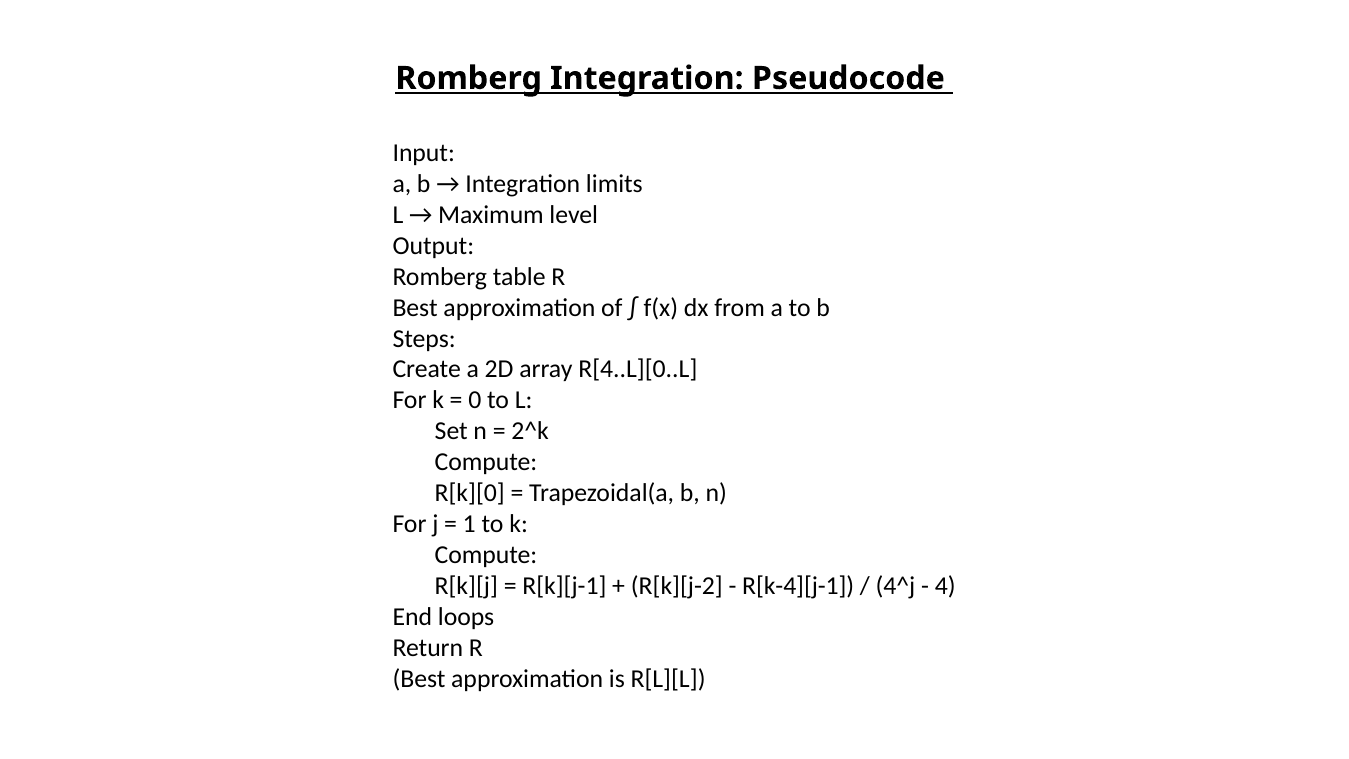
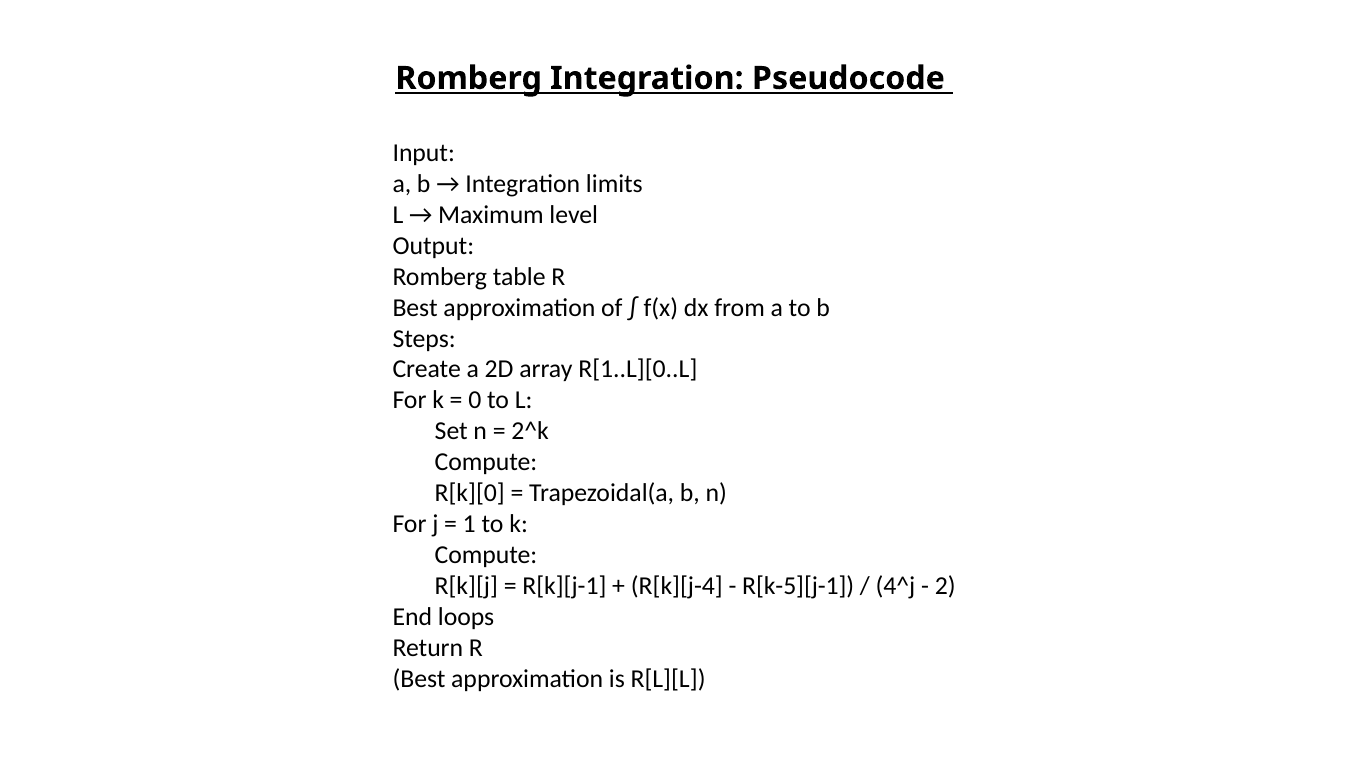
R[4..L][0..L: R[4..L][0..L -> R[1..L][0..L (638, 369)
R[k][j-2: R[k][j-2 -> R[k][j-4 (677, 586)
R[k-4][j-1: R[k-4][j-1 -> R[k-5][j-1 (798, 586)
4: 4 -> 2 (945, 586)
